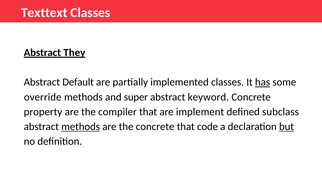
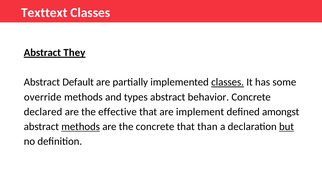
classes underline: none -> present (228, 82)
has underline: present -> none (263, 82)
super: super -> types (136, 97)
keyword: keyword -> behavior (208, 97)
property: property -> declared (43, 112)
compiler: compiler -> effective (117, 112)
subclass: subclass -> amongst (281, 112)
code: code -> than (207, 127)
